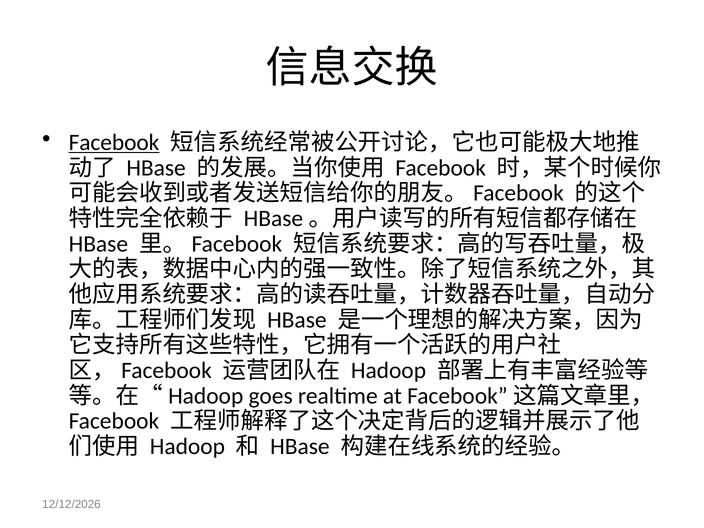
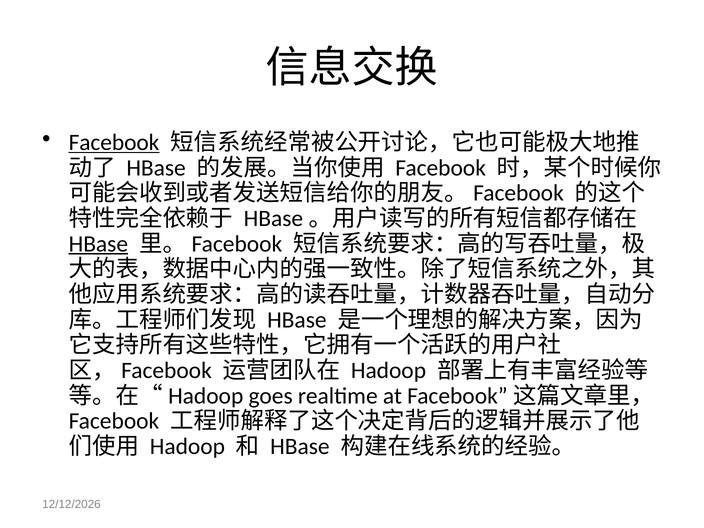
HBase underline: none -> present (98, 244)
